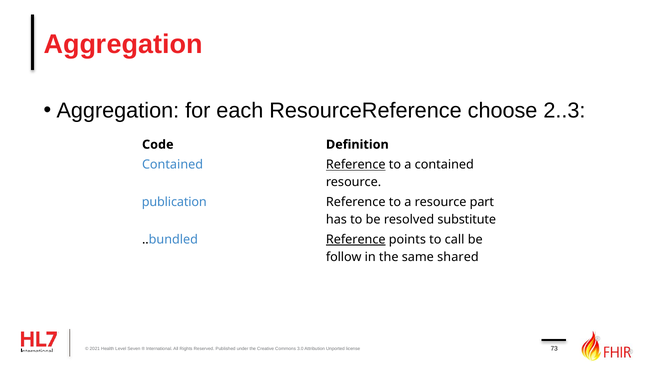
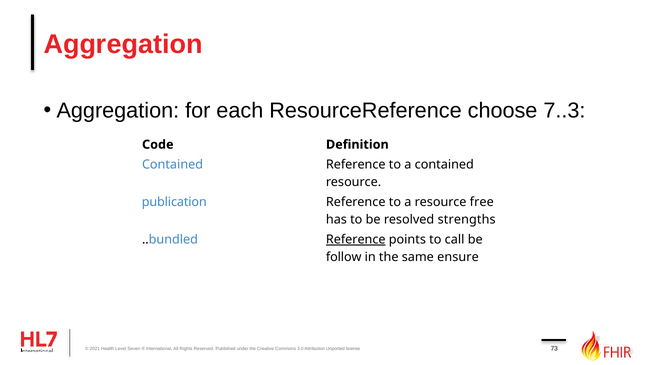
2..3: 2..3 -> 7..3 (564, 111)
Reference underline: present -> none (356, 165)
part: part -> free (482, 202)
substitute: substitute -> strengths (467, 219)
shared: shared -> ensure (458, 257)
